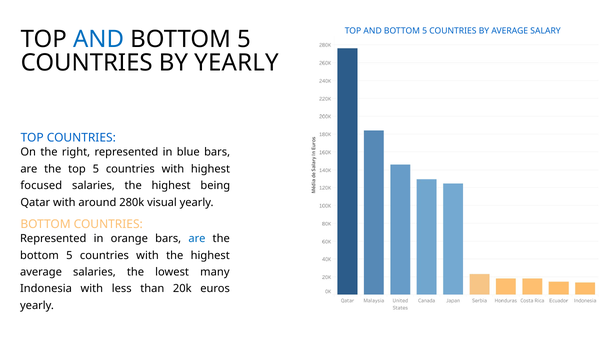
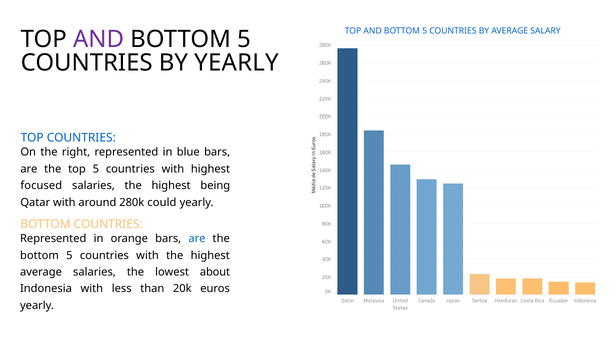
AND colour: blue -> purple (99, 39)
visual: visual -> could (162, 202)
many: many -> about (215, 272)
